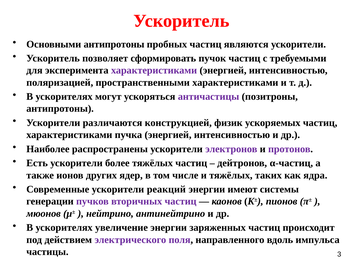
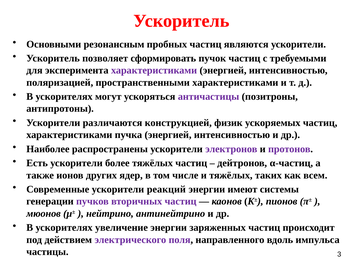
Основными антипротоны: антипротоны -> резонансным (114, 44)
ядра: ядра -> всем (315, 175)
